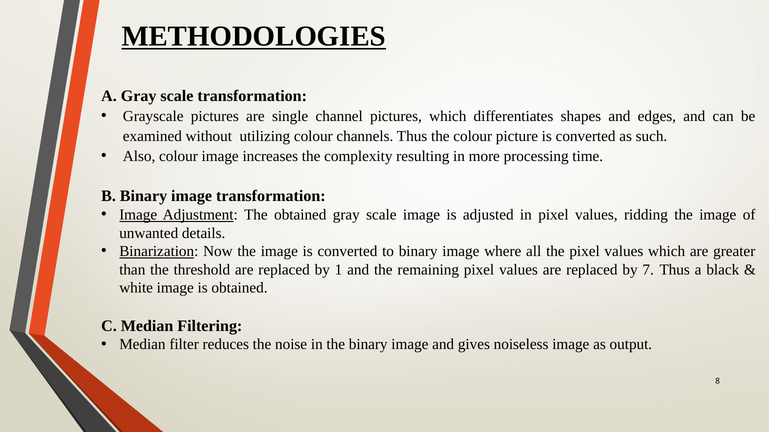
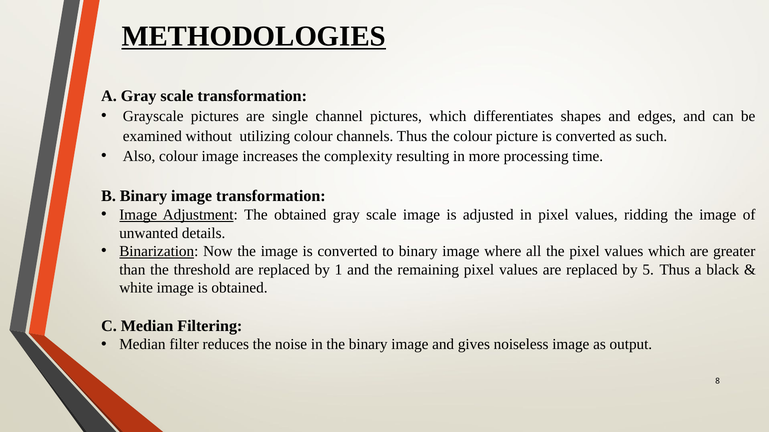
7: 7 -> 5 (648, 270)
